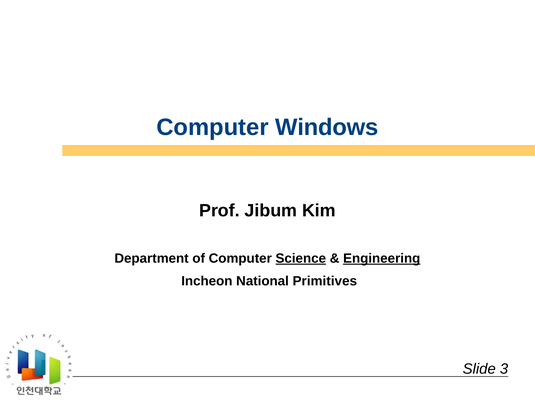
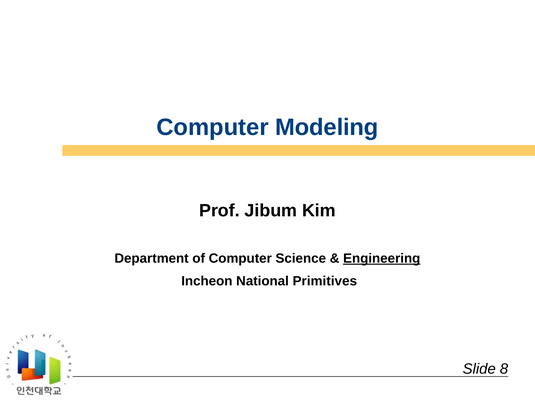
Windows: Windows -> Modeling (327, 127)
Science underline: present -> none (301, 259)
3: 3 -> 8 (504, 369)
